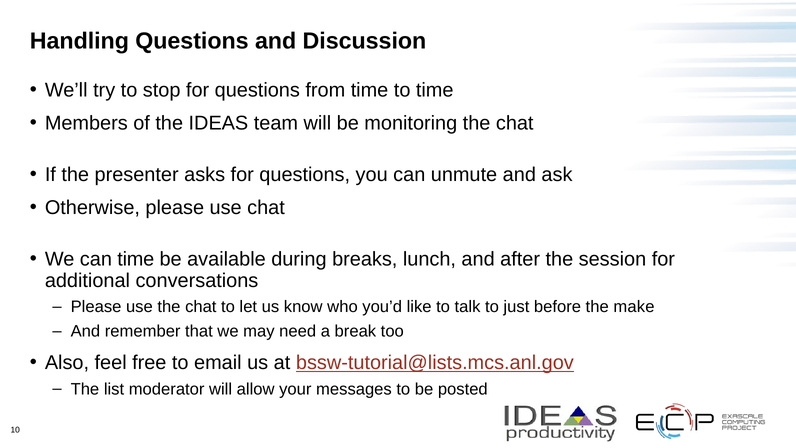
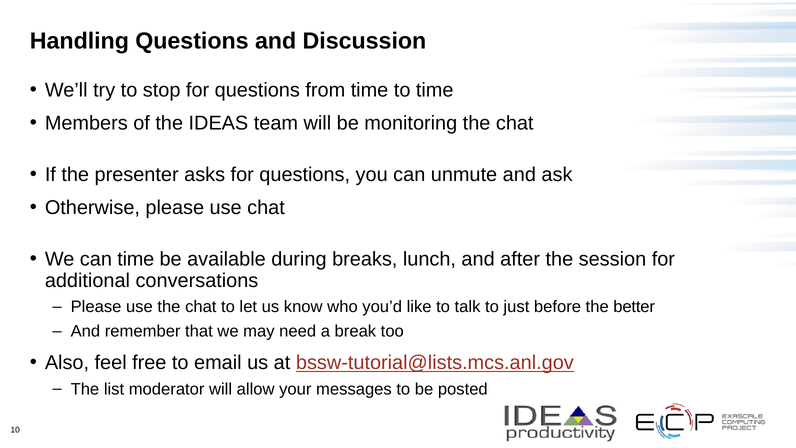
make: make -> better (634, 307)
